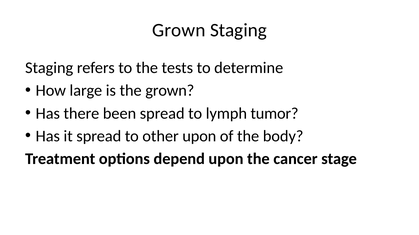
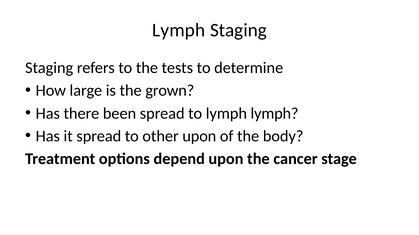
Grown: Grown -> Lymph (179, 30)
lymph tumor: tumor -> lymph (275, 114)
